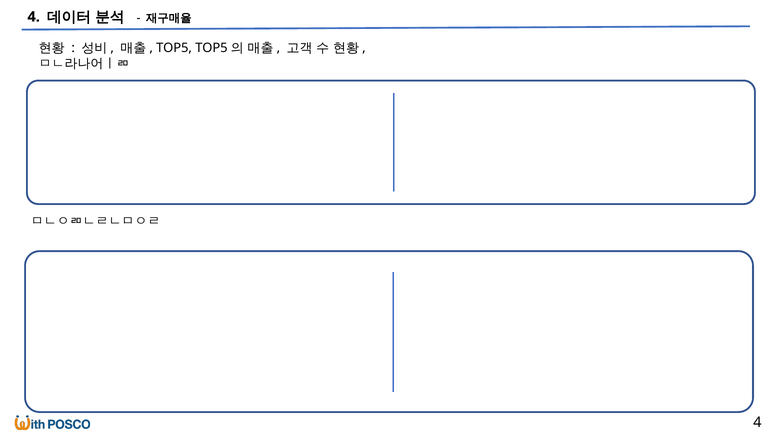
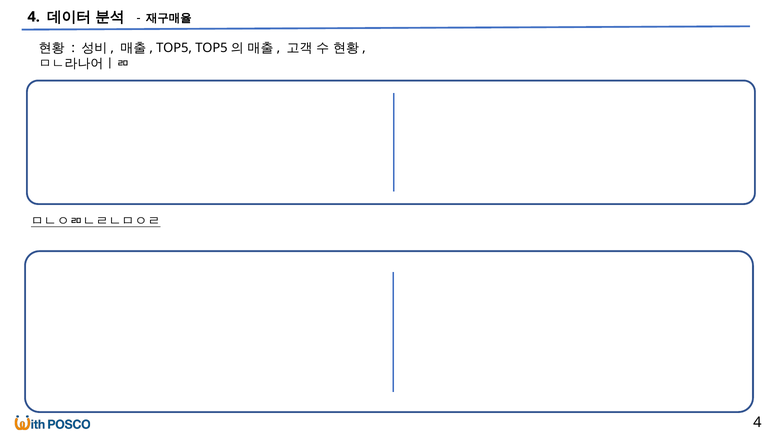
ㅁㄴㅇㄻㄴㄹㄴㅁㅇㄹ underline: none -> present (96, 221)
